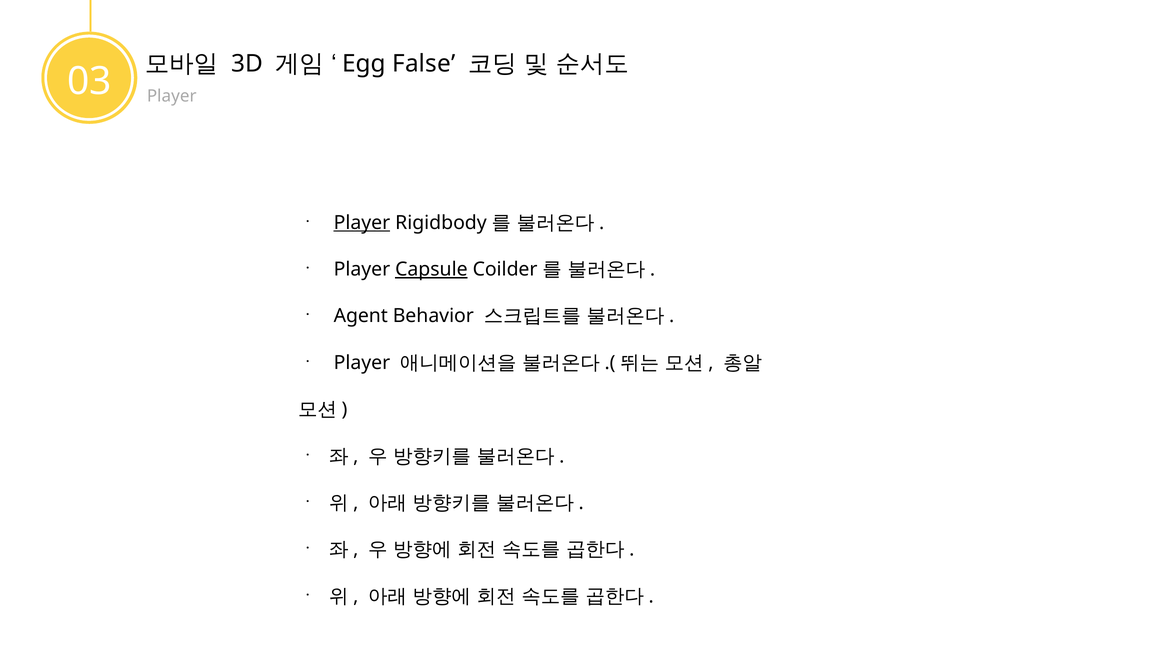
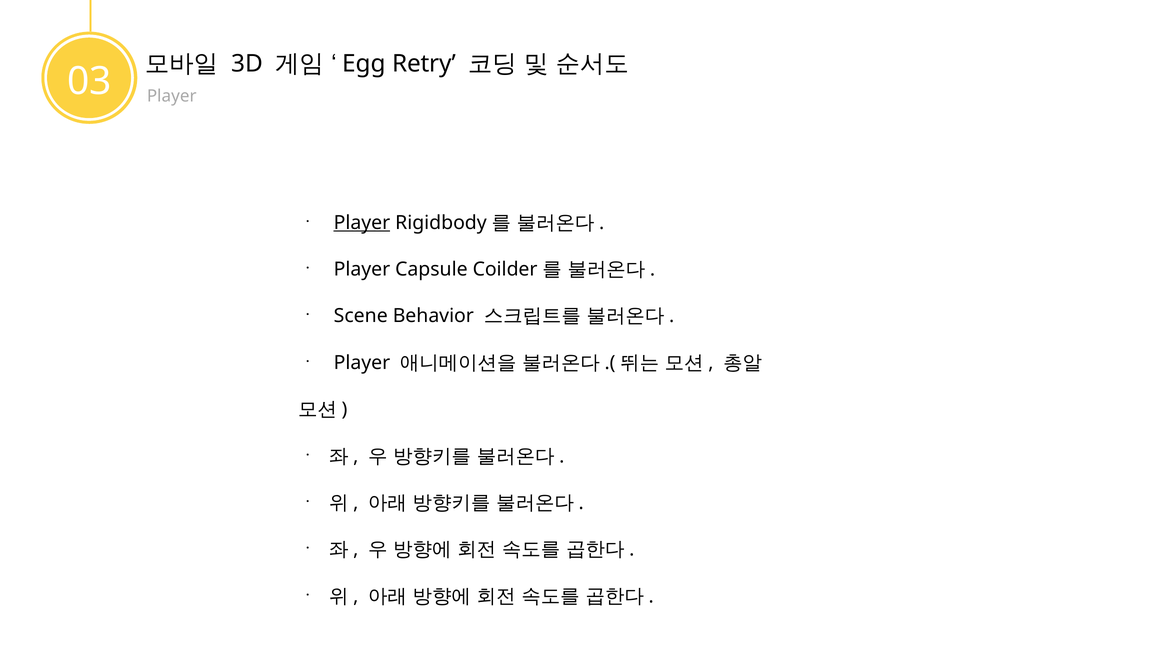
False: False -> Retry (424, 64)
Capsule underline: present -> none (431, 270)
Agent: Agent -> Scene (361, 316)
